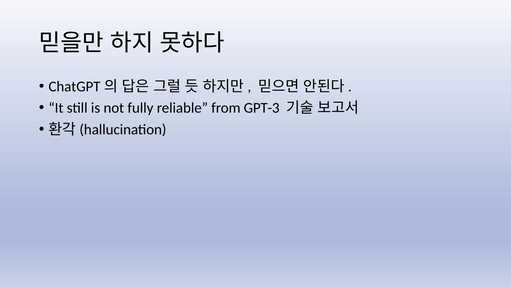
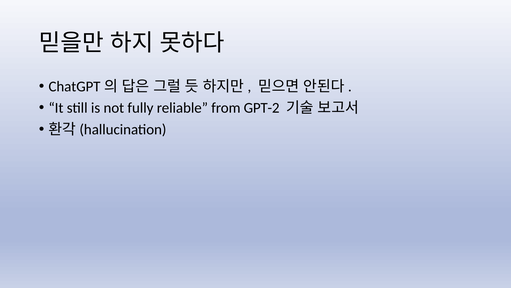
GPT-3: GPT-3 -> GPT-2 (262, 108)
